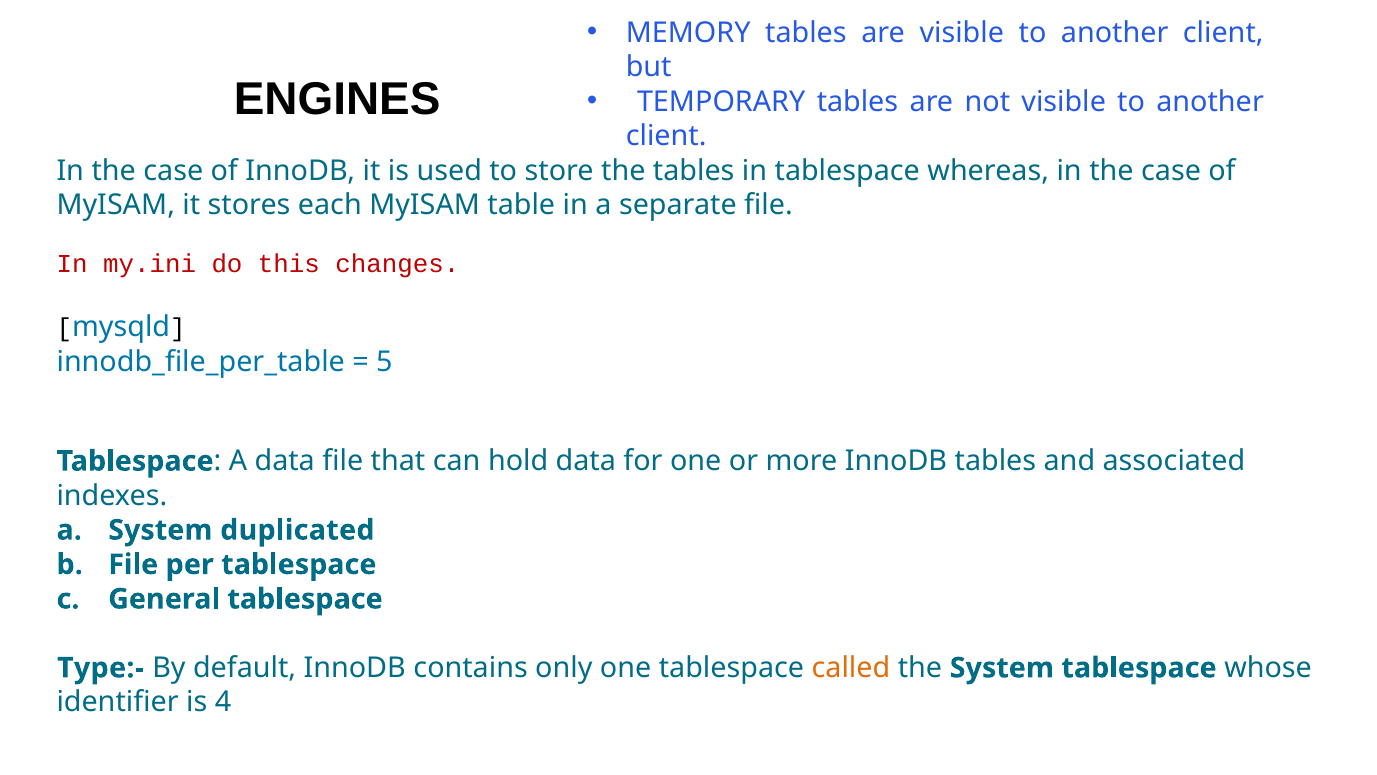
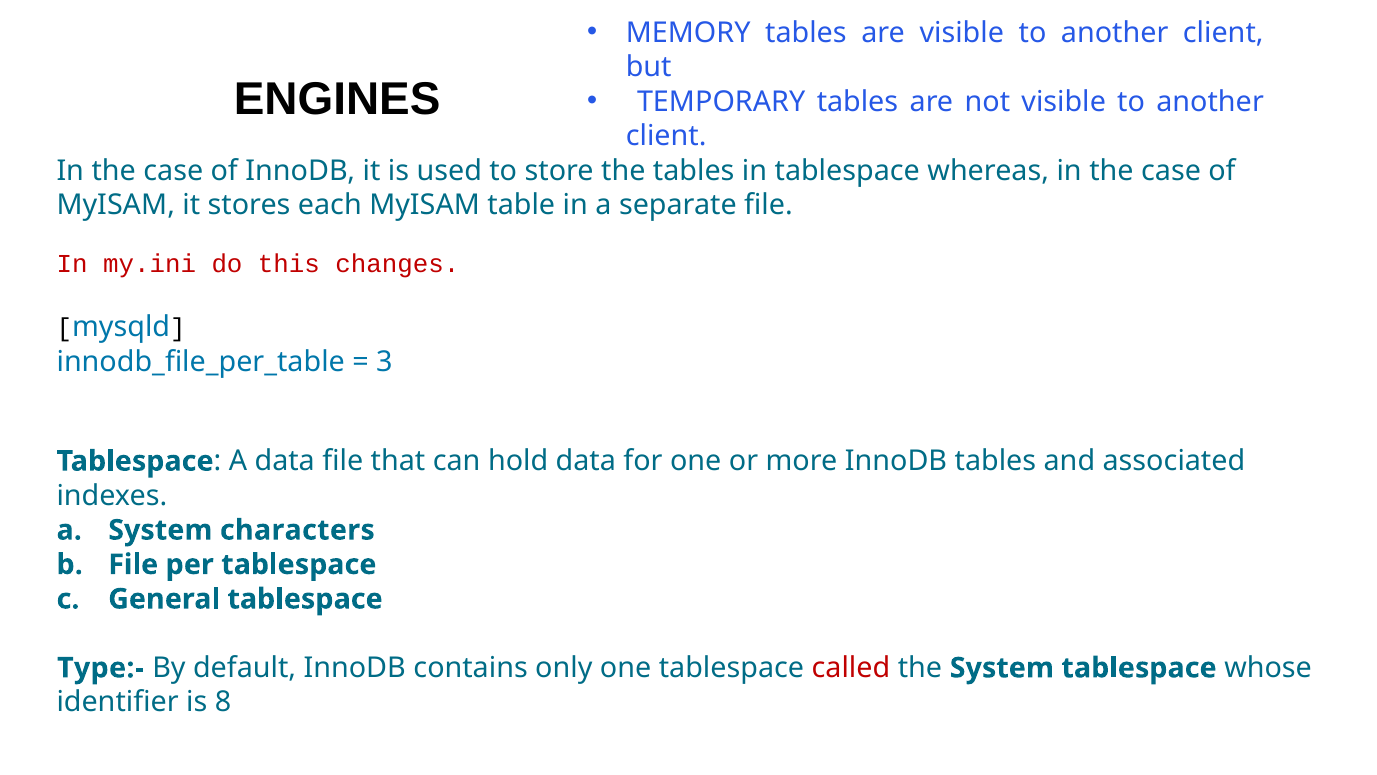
5: 5 -> 3 (384, 362)
duplicated: duplicated -> characters (297, 530)
called colour: orange -> red (851, 668)
4: 4 -> 8 (223, 702)
